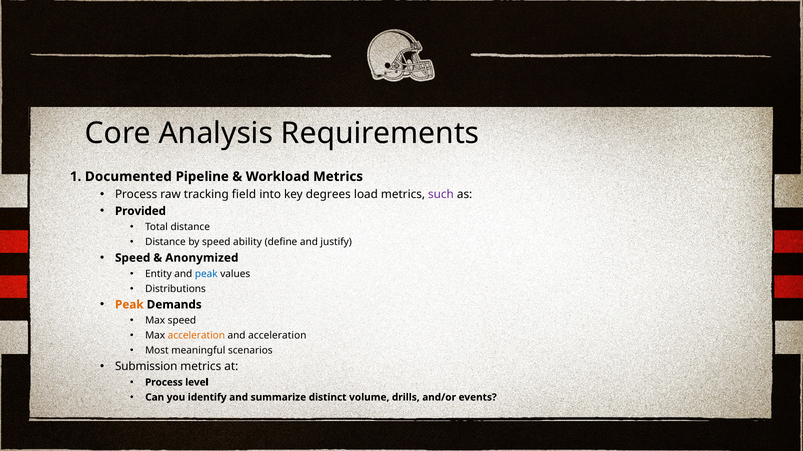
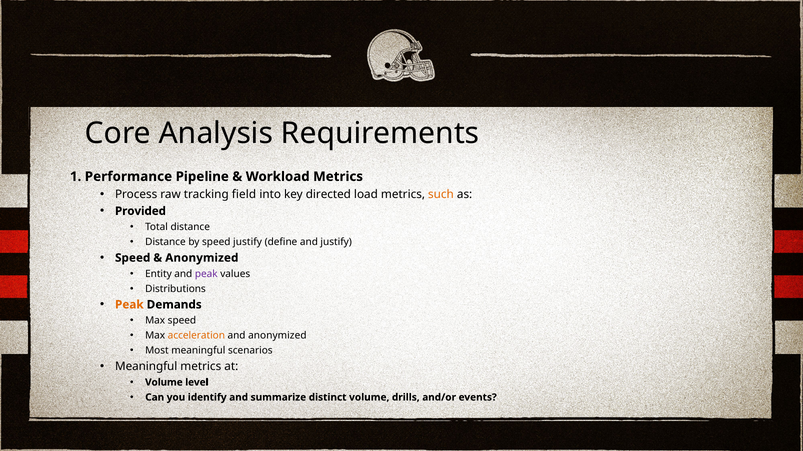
Documented: Documented -> Performance (128, 177)
degrees: degrees -> directed (328, 195)
such colour: purple -> orange (441, 195)
speed ability: ability -> justify (248, 242)
peak colour: blue -> purple (206, 274)
and acceleration: acceleration -> anonymized (277, 336)
Submission: Submission -> Meaningful (146, 367)
Process: Process -> Volume (164, 383)
